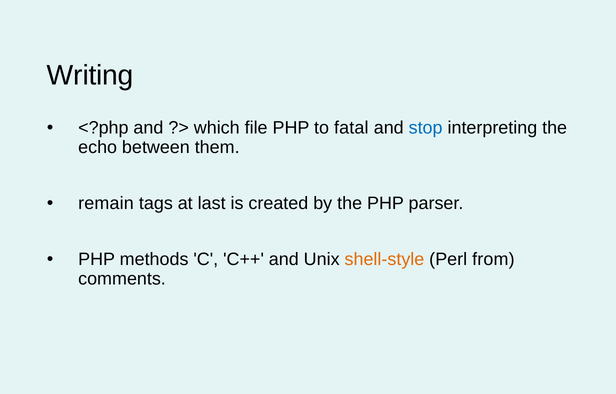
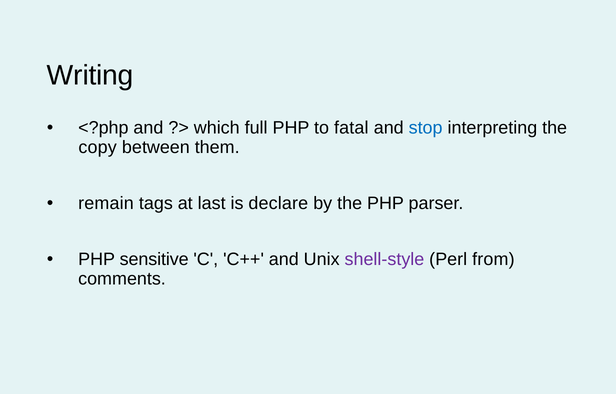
file: file -> full (256, 128)
echo: echo -> copy (98, 147)
created: created -> declare (278, 204)
methods: methods -> sensitive (154, 260)
shell-style colour: orange -> purple (384, 260)
